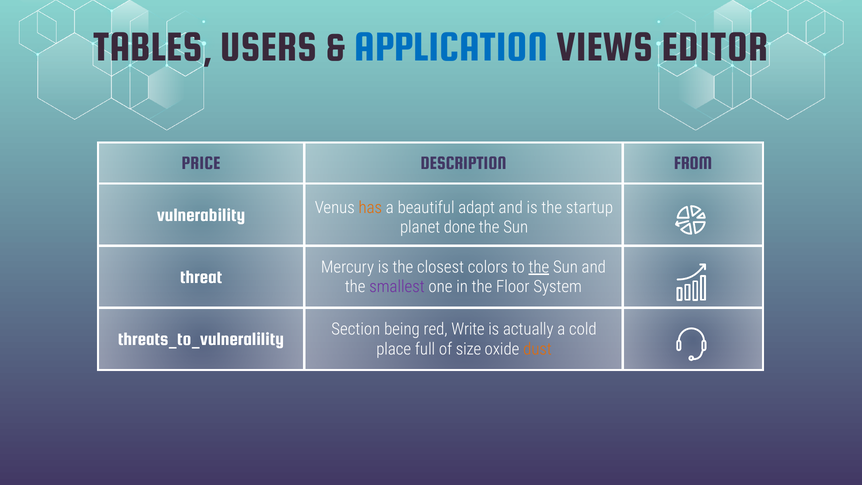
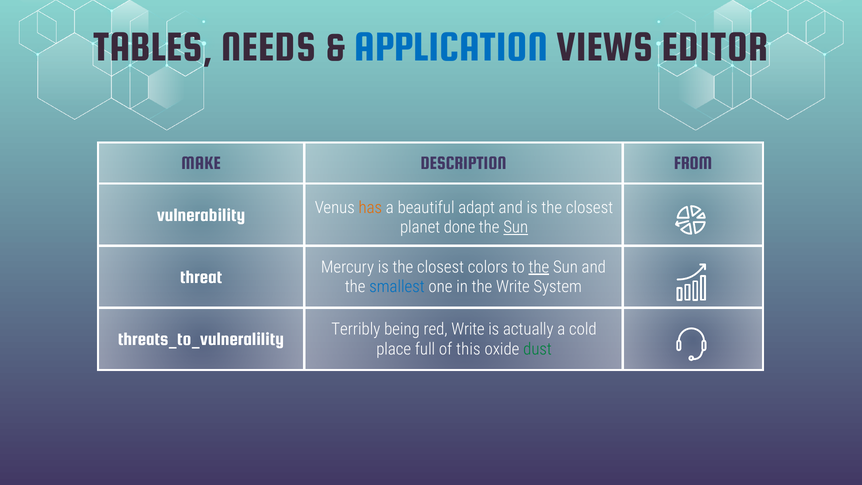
USERS: USERS -> NEEDS (269, 46)
PRICE: PRICE -> MAKE (201, 163)
and is the startup: startup -> closest (590, 208)
Sun underline: none -> present (516, 227)
smallest colour: purple -> blue (397, 287)
the Floor: Floor -> Write (513, 287)
Section: Section -> Terribly (356, 329)
size: size -> this (468, 349)
dust colour: orange -> green (538, 349)
